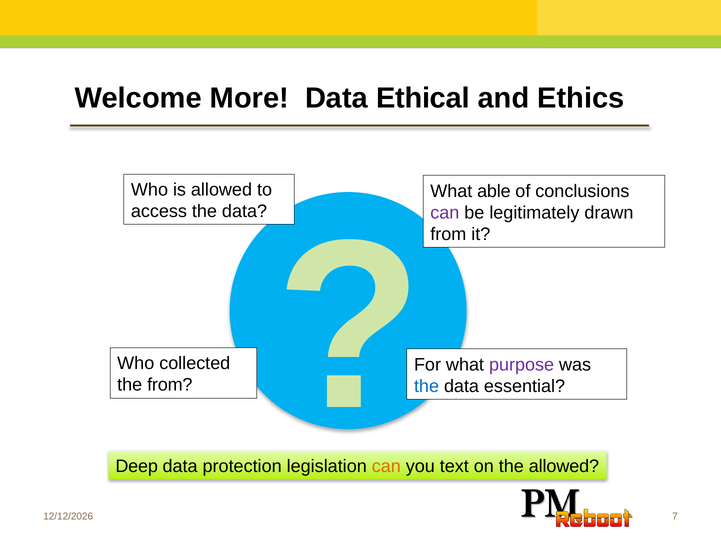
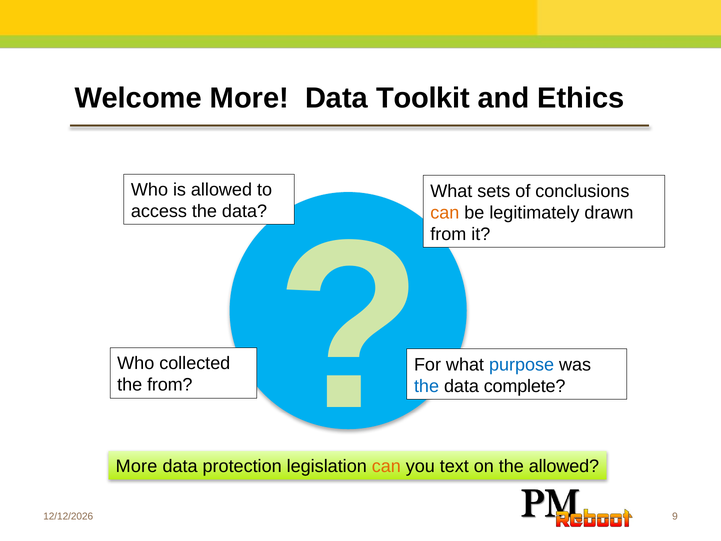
Ethical: Ethical -> Toolkit (423, 98)
able: able -> sets (494, 191)
can colour: purple -> orange (445, 213)
purpose colour: purple -> blue (522, 364)
essential: essential -> complete (525, 386)
Deep: Deep -> More (136, 466)
7: 7 -> 9 (675, 516)
